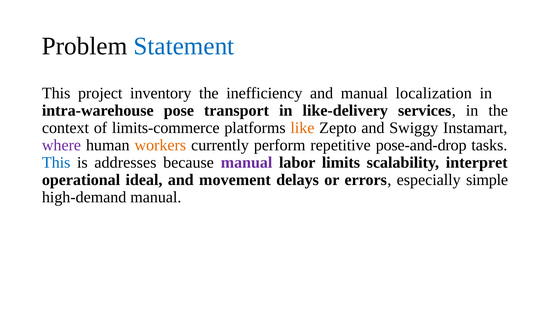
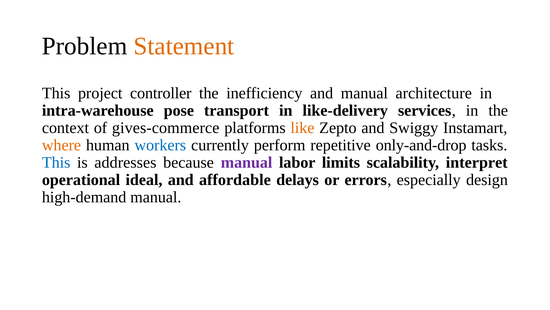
Statement colour: blue -> orange (184, 46)
inventory: inventory -> controller (161, 93)
localization: localization -> architecture (434, 93)
limits-commerce: limits-commerce -> gives-commerce (166, 128)
where colour: purple -> orange (61, 145)
workers colour: orange -> blue (160, 145)
pose-and-drop: pose-and-drop -> only-and-drop (421, 145)
movement: movement -> affordable (235, 180)
simple: simple -> design (487, 180)
